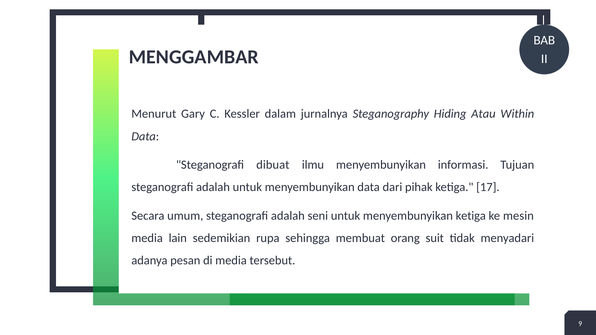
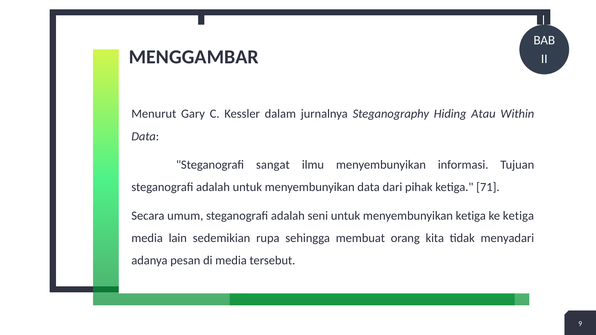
dibuat: dibuat -> sangat (273, 165)
17: 17 -> 71 (488, 187)
ke mesin: mesin -> ketiga (518, 216)
suit: suit -> kita (435, 238)
